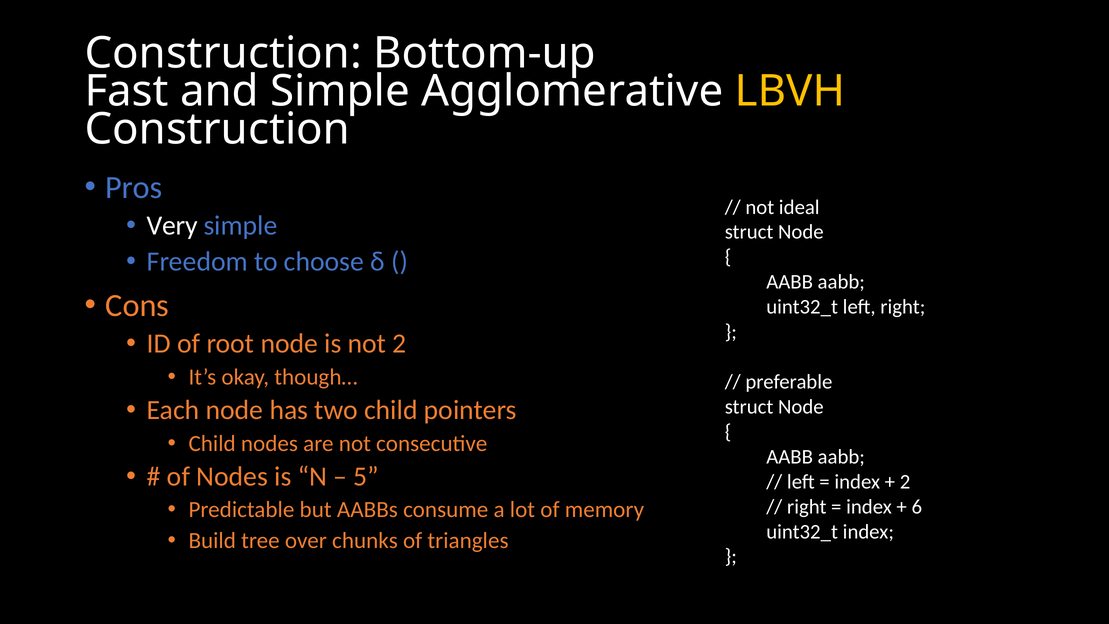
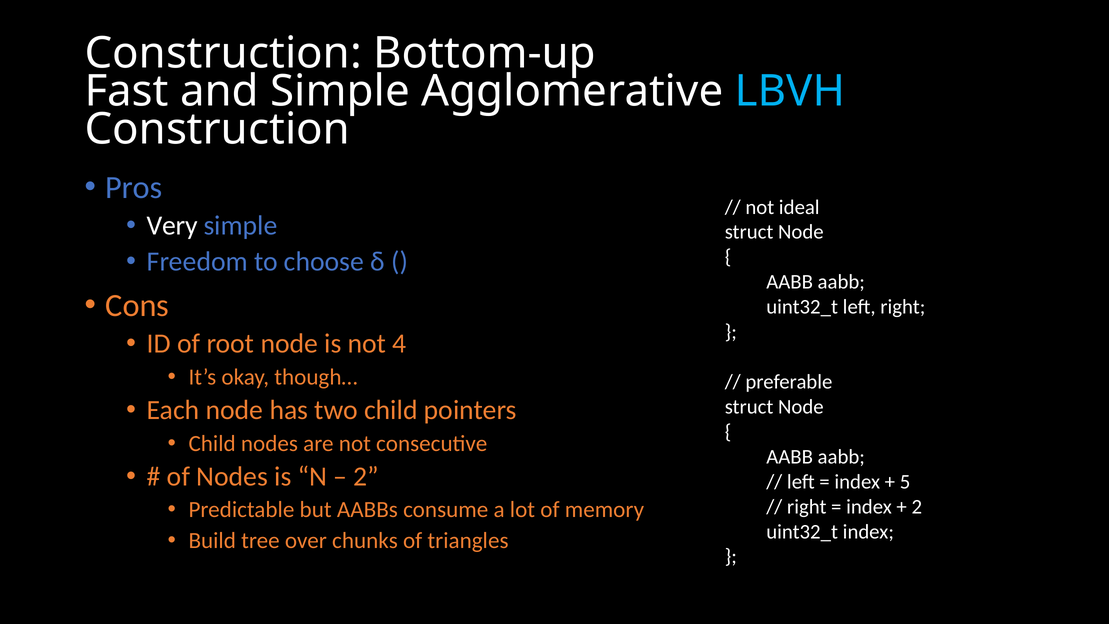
LBVH colour: yellow -> light blue (790, 91)
not 2: 2 -> 4 (399, 344)
5: 5 -> 2 (366, 476)
2: 2 -> 5 (905, 482)
6: 6 -> 2 (917, 507)
